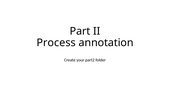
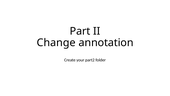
Process: Process -> Change (56, 42)
